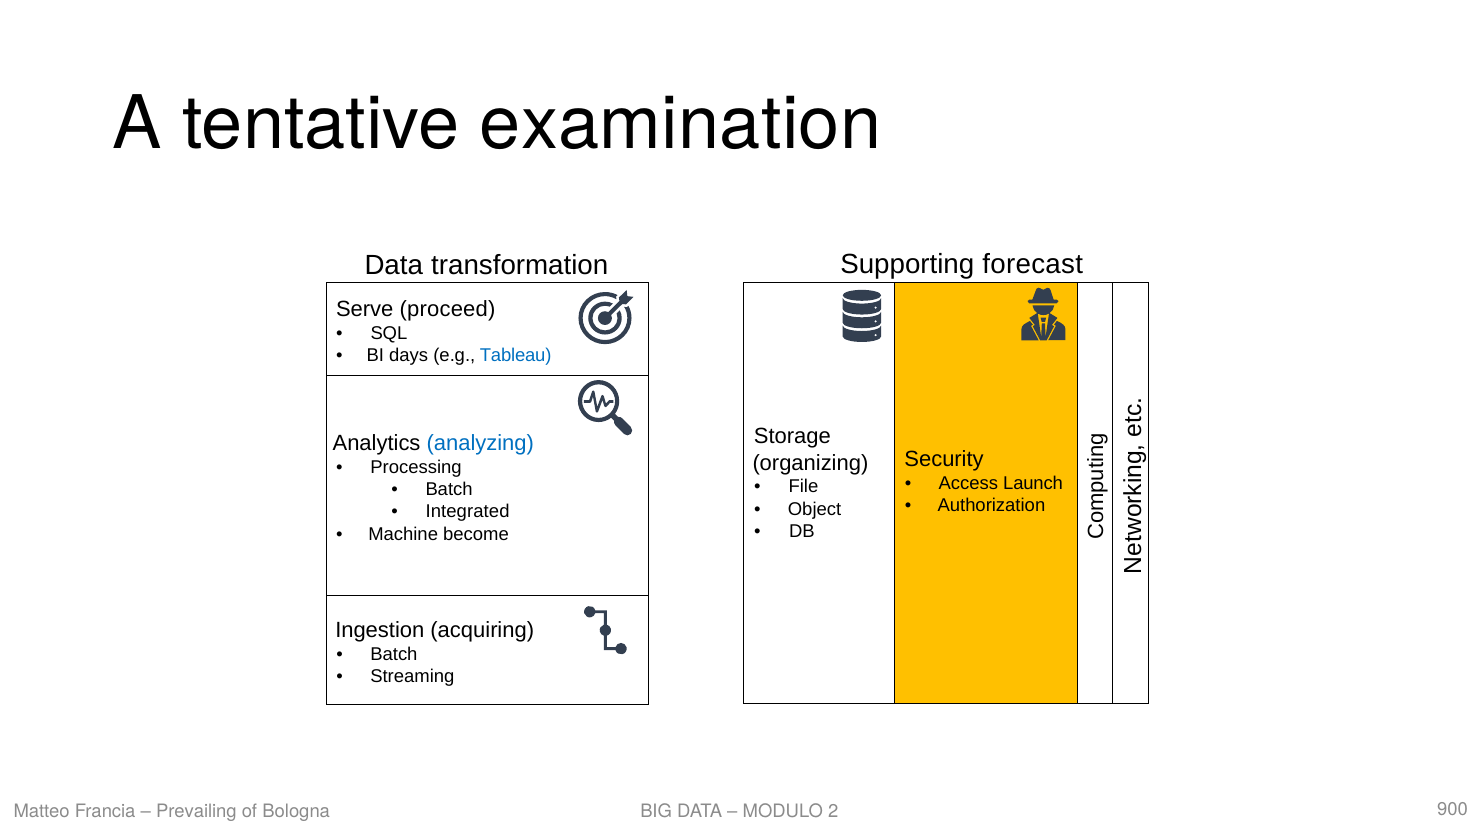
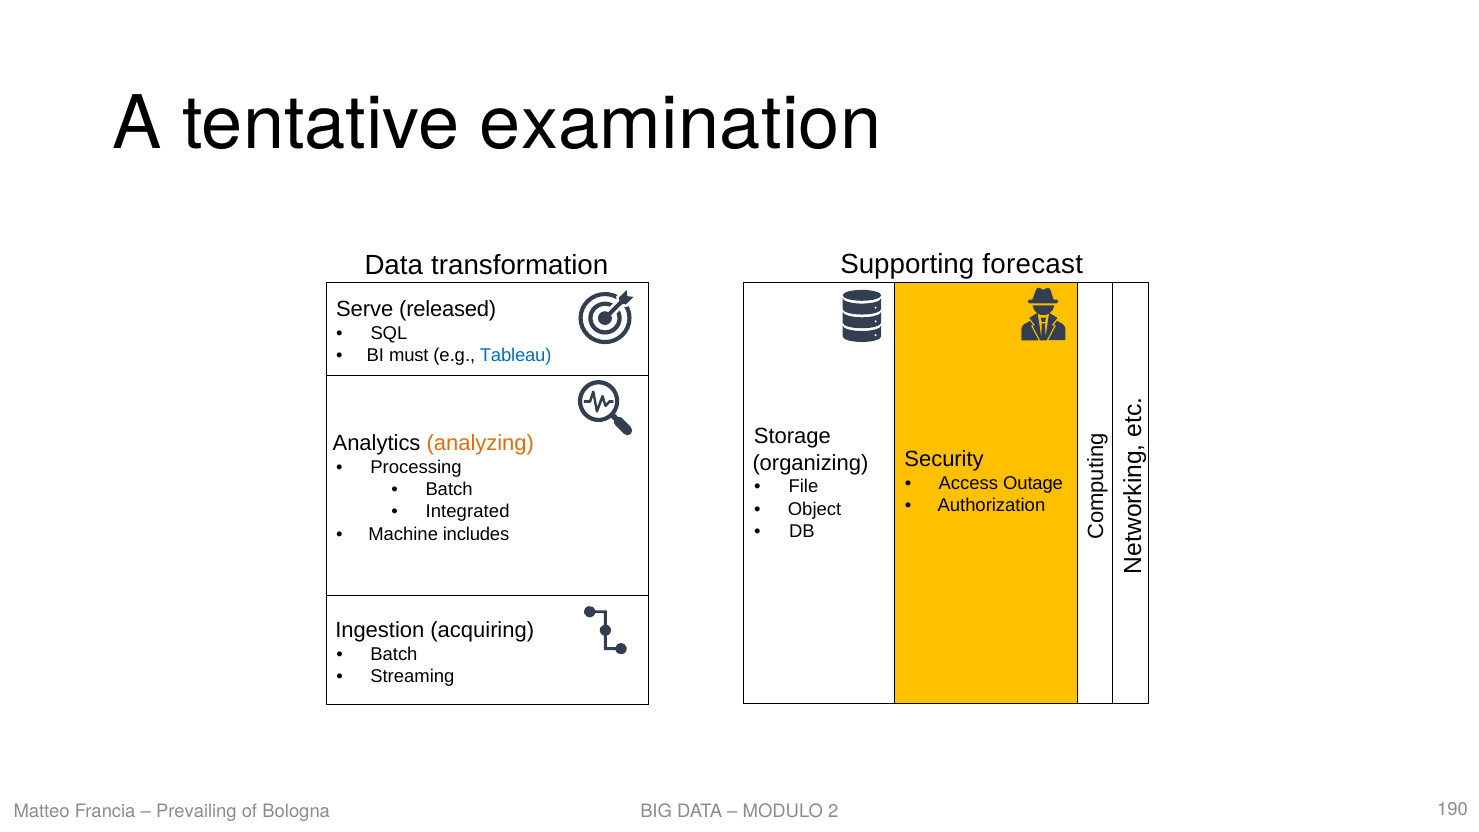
proceed: proceed -> released (448, 309)
days: days -> must (409, 355)
analyzing colour: blue -> orange (480, 443)
Launch: Launch -> Outage (1033, 484)
become: become -> includes (476, 534)
900: 900 -> 190 (1453, 809)
